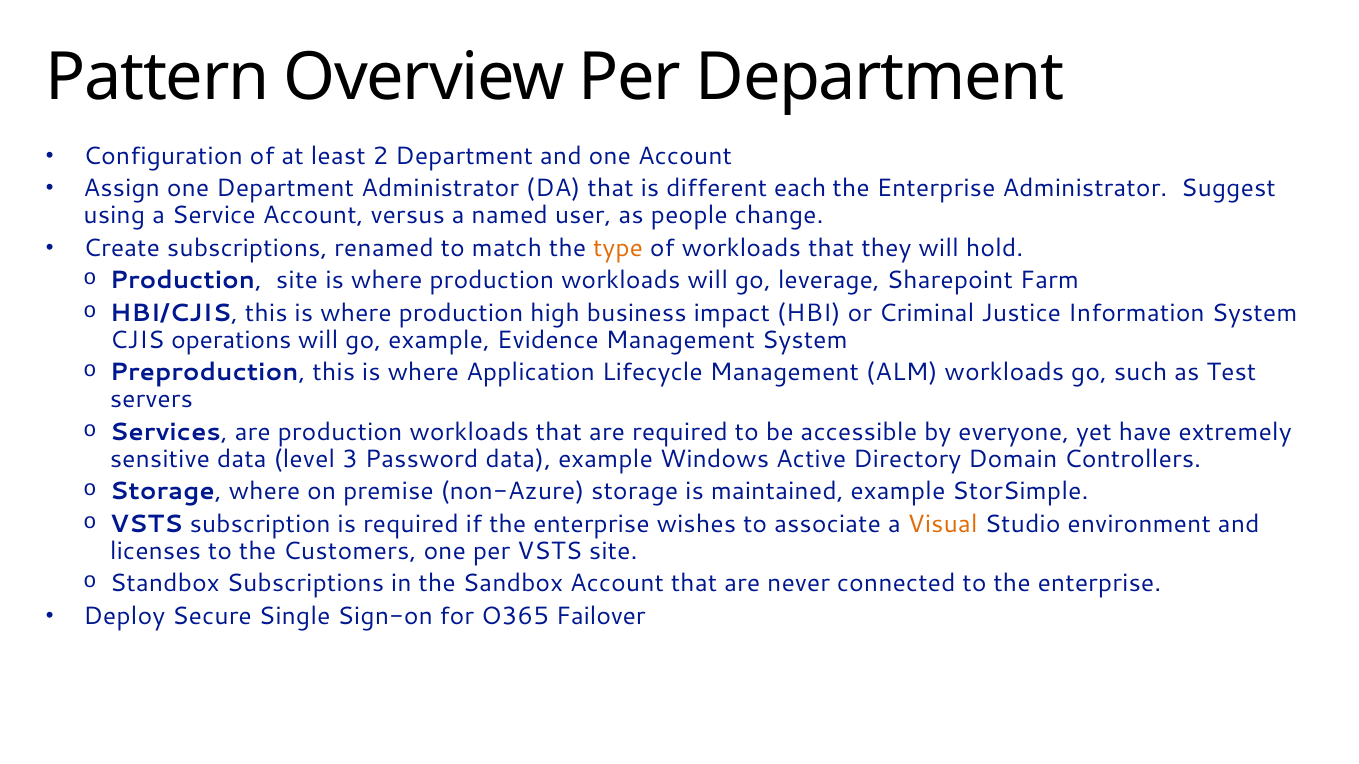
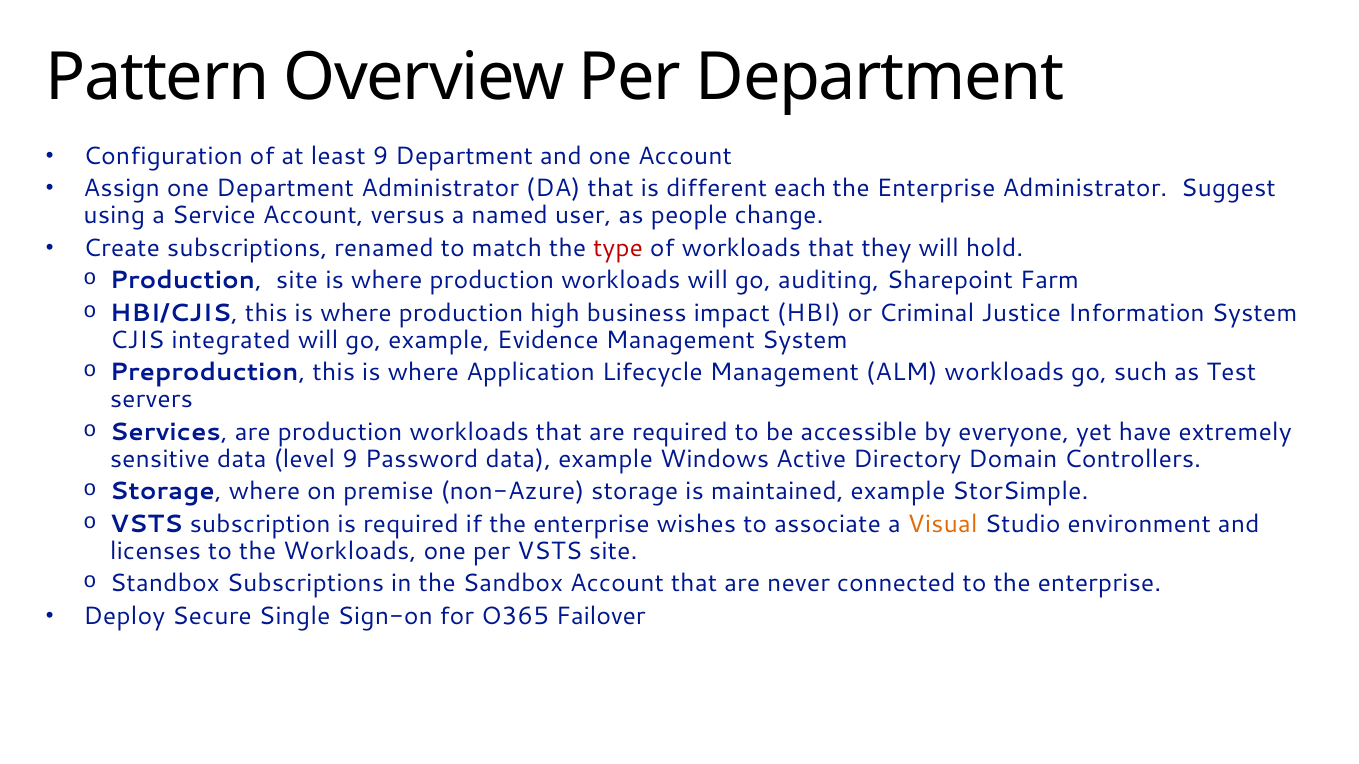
least 2: 2 -> 9 (381, 156)
type colour: orange -> red (618, 248)
leverage: leverage -> auditing (829, 280)
operations: operations -> integrated (231, 340)
level 3: 3 -> 9 (350, 459)
the Customers: Customers -> Workloads (350, 551)
